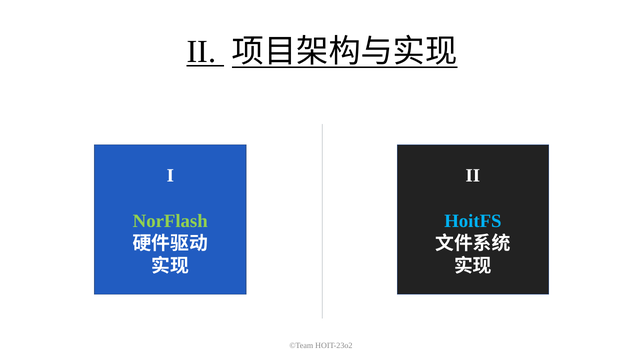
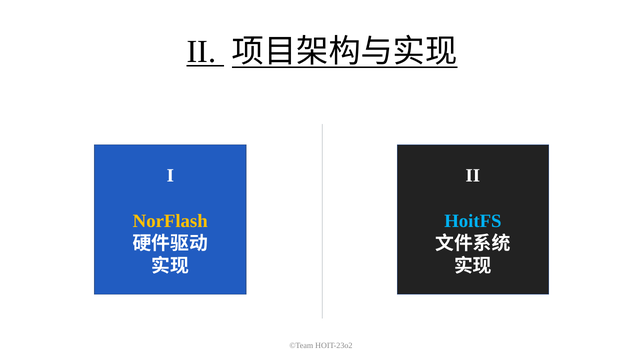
NorFlash colour: light green -> yellow (170, 221)
